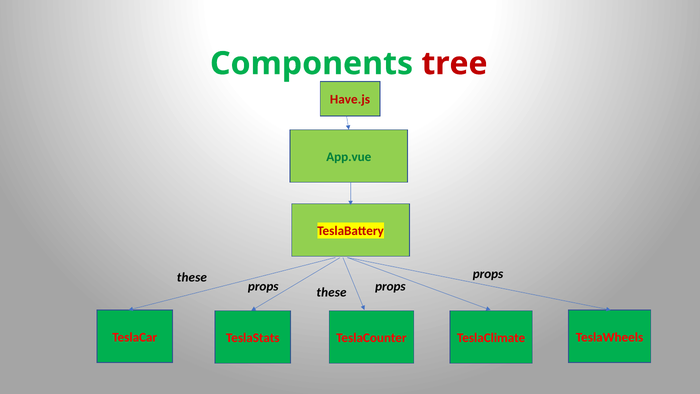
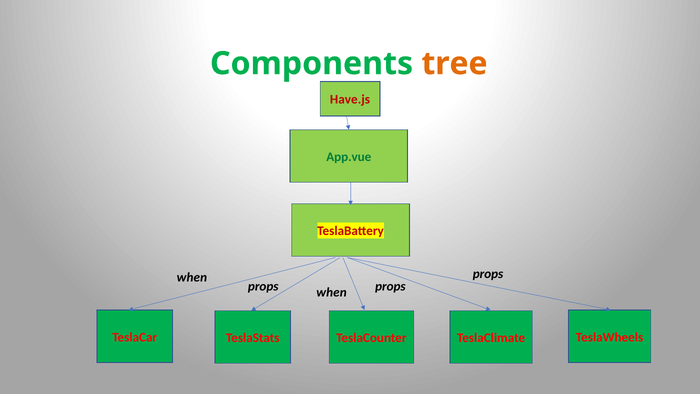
tree colour: red -> orange (455, 64)
these: these -> when (192, 277)
these: these -> when (332, 292)
